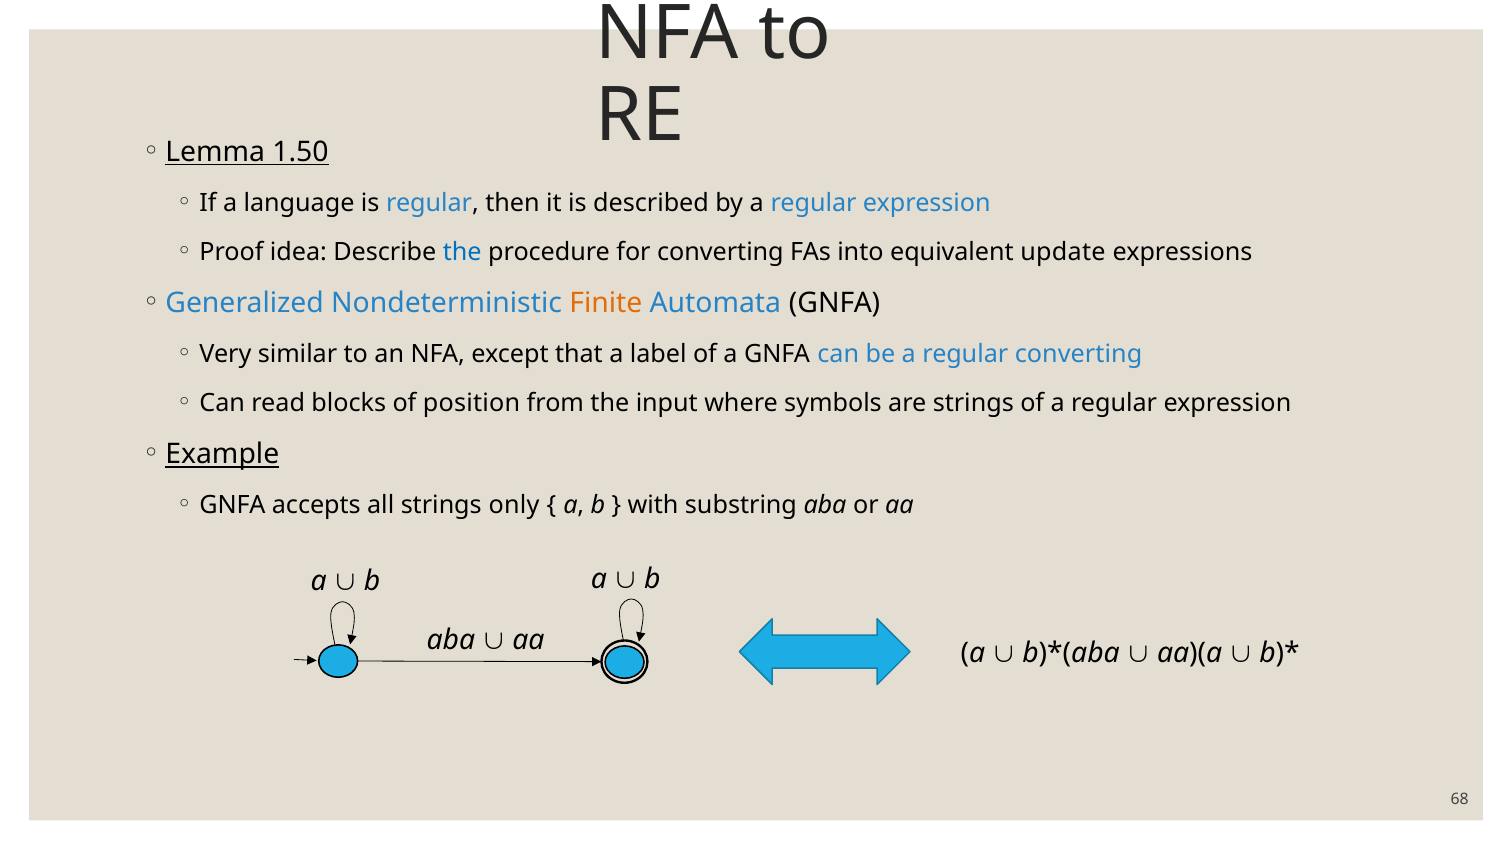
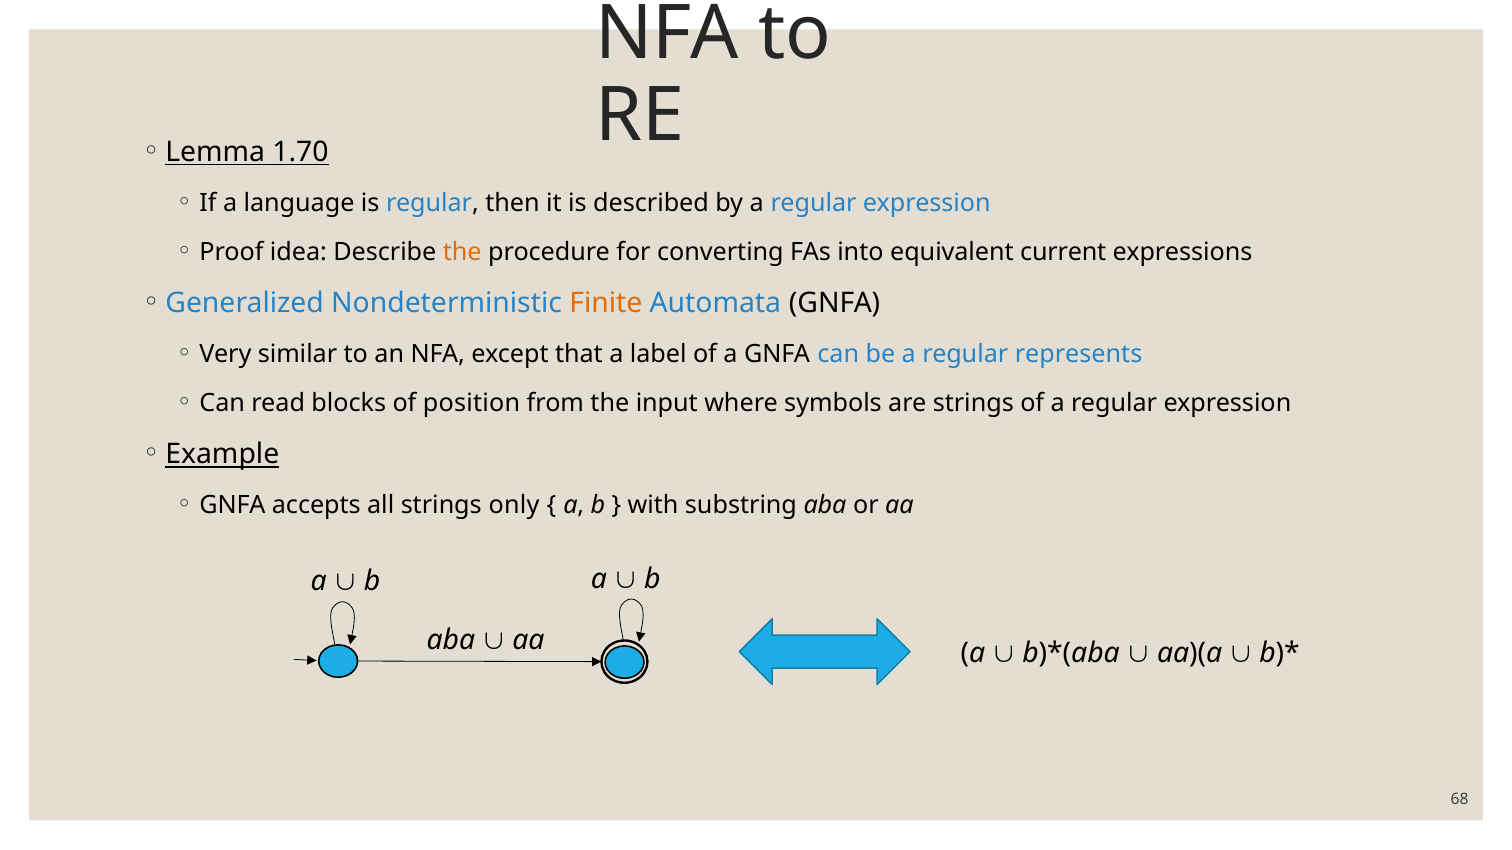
1.50: 1.50 -> 1.70 (301, 152)
the colour: blue -> orange (462, 252)
update: update -> current (1063, 252)
regular converting: converting -> represents (1079, 354)
